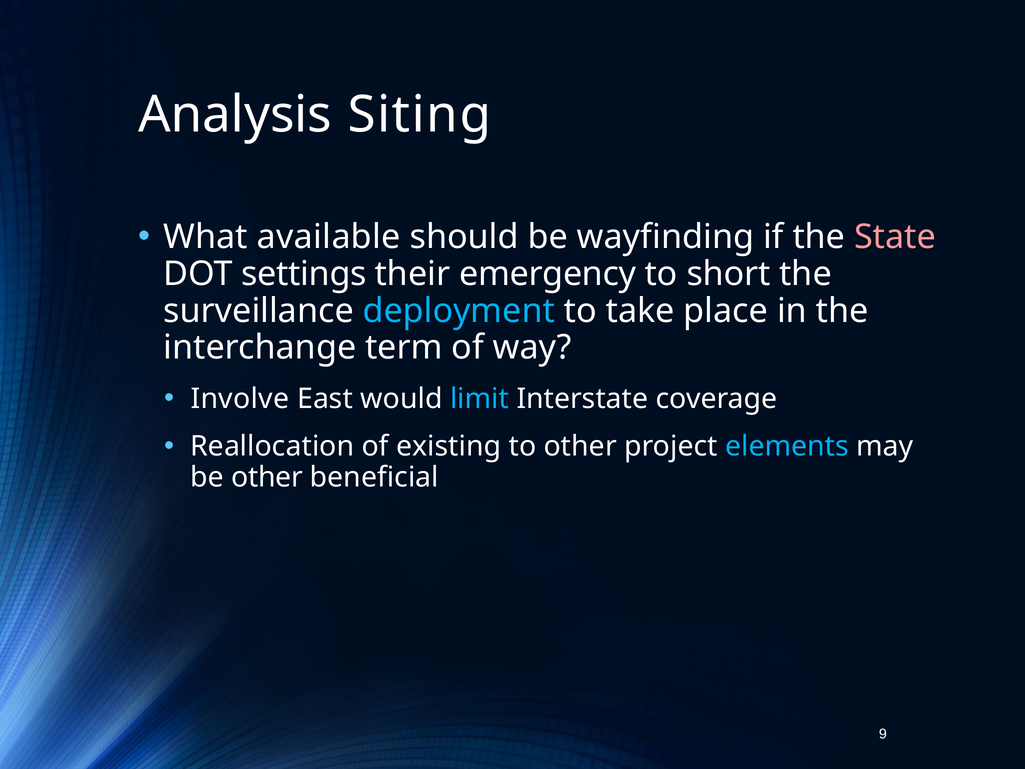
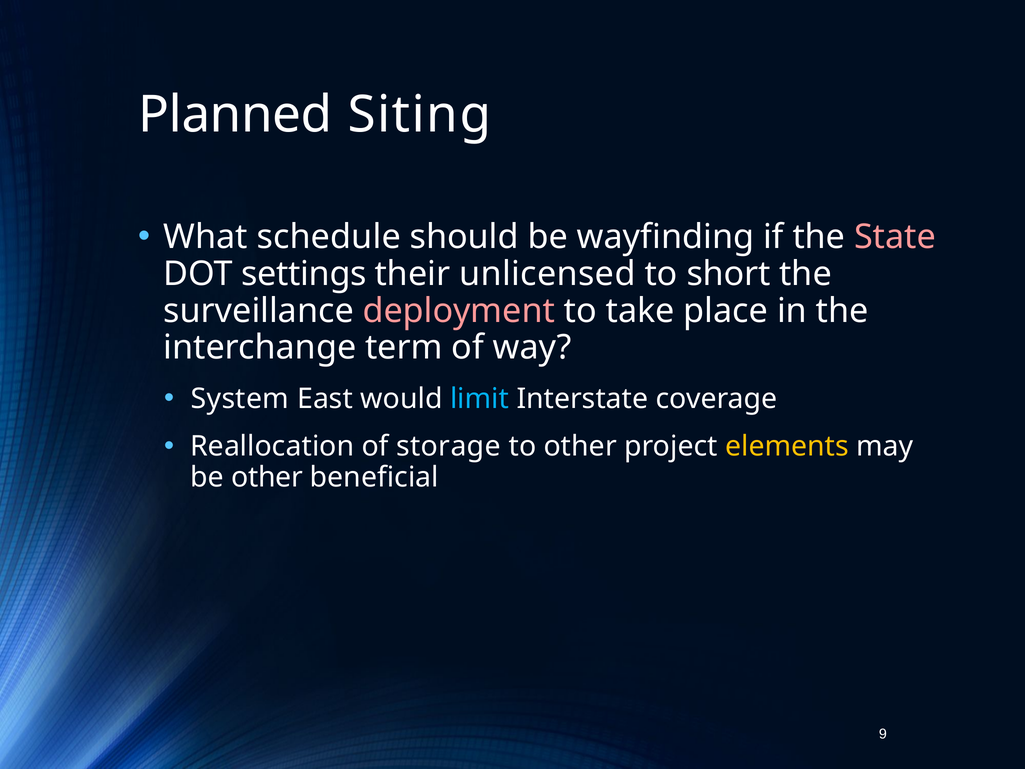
Analysis: Analysis -> Planned (235, 115)
available: available -> schedule (329, 237)
emergency: emergency -> unlicensed (547, 274)
deployment colour: light blue -> pink (459, 311)
Involve: Involve -> System (240, 399)
existing: existing -> storage (449, 446)
elements colour: light blue -> yellow (787, 446)
